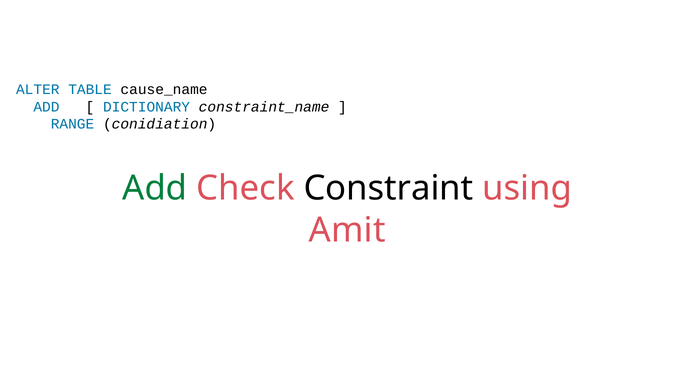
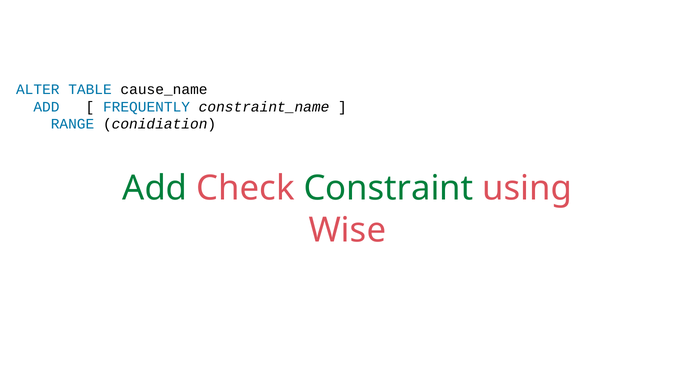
DICTIONARY: DICTIONARY -> FREQUENTLY (147, 107)
Constraint colour: black -> green (388, 188)
Amit: Amit -> Wise (347, 230)
